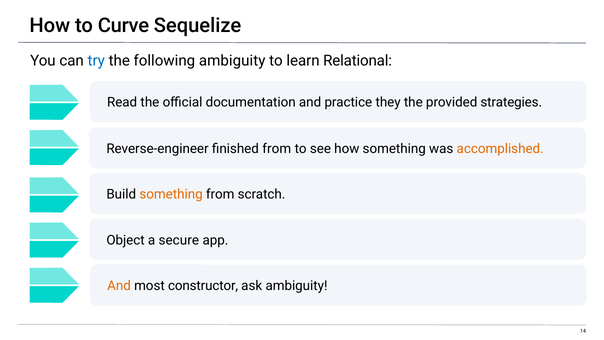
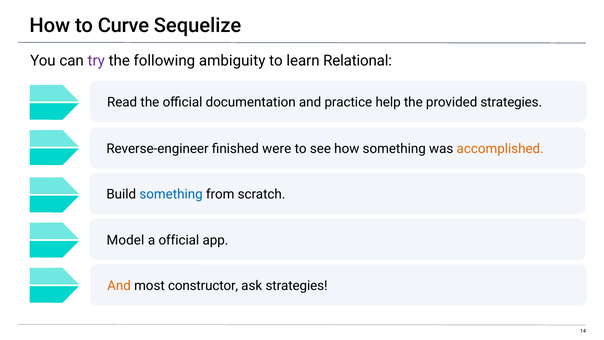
try colour: blue -> purple (96, 61)
they: they -> help (388, 102)
finished from: from -> were (277, 149)
something colour: orange -> blue (171, 194)
Object: Object -> Model (125, 240)
a secure: secure -> official (179, 240)
ask ambiguity: ambiguity -> strategies (297, 286)
